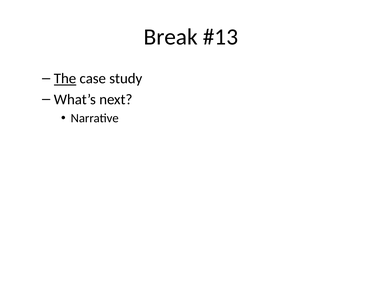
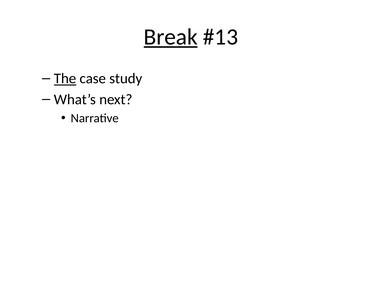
Break underline: none -> present (171, 37)
